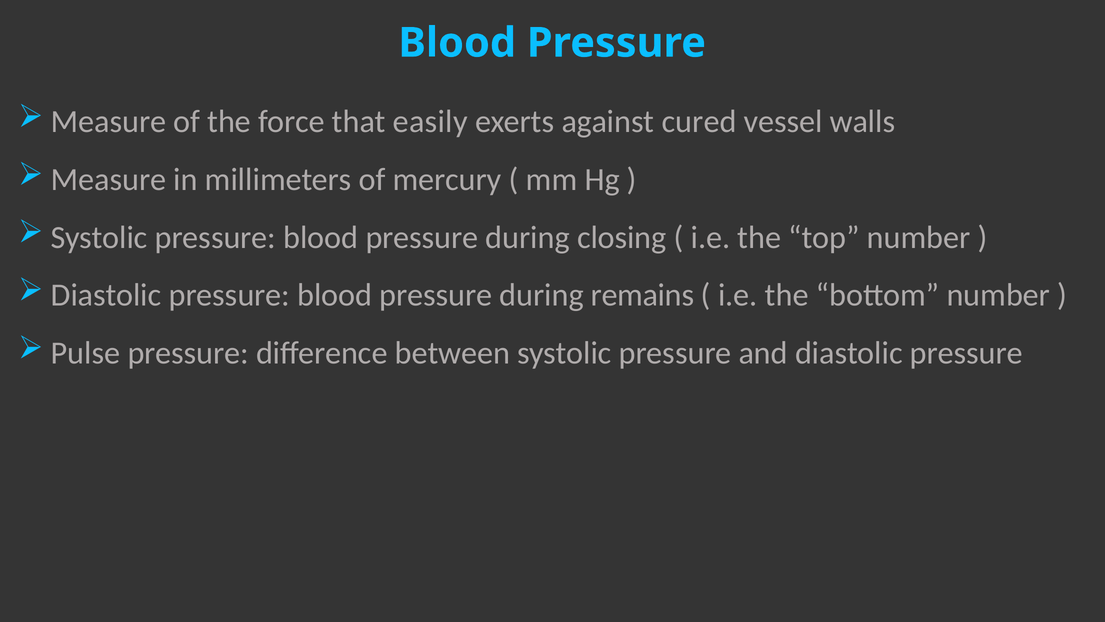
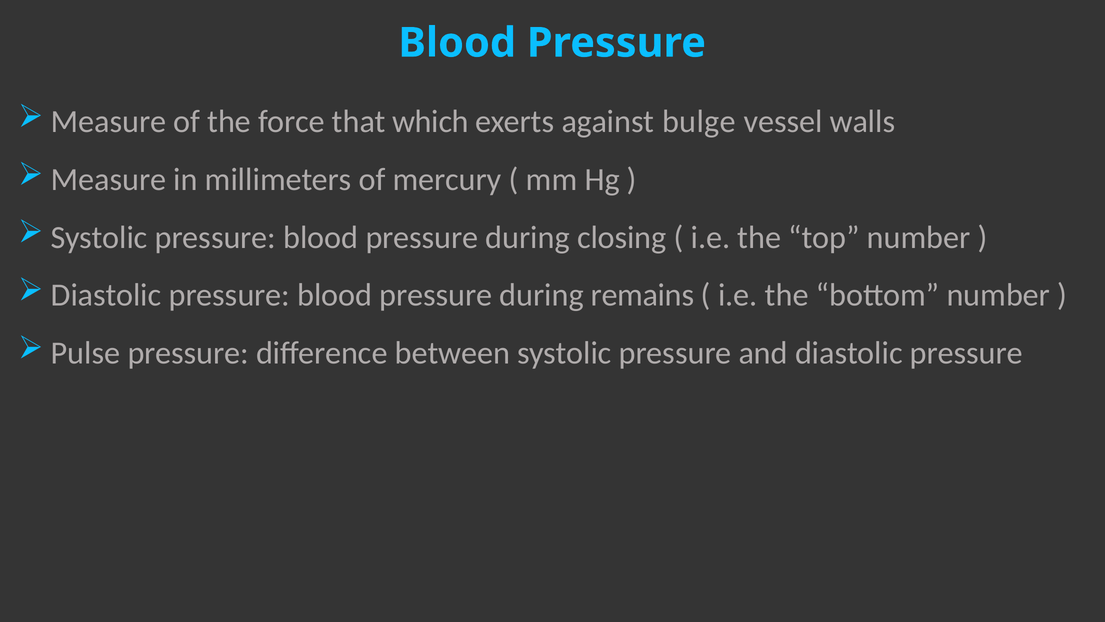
easily: easily -> which (430, 122)
cured: cured -> bulge (699, 122)
